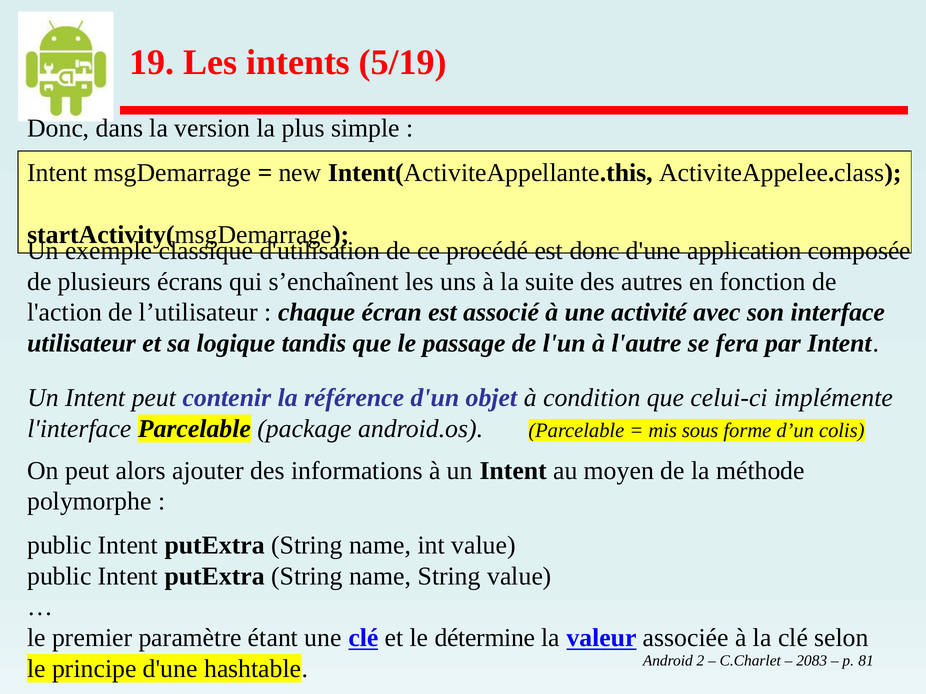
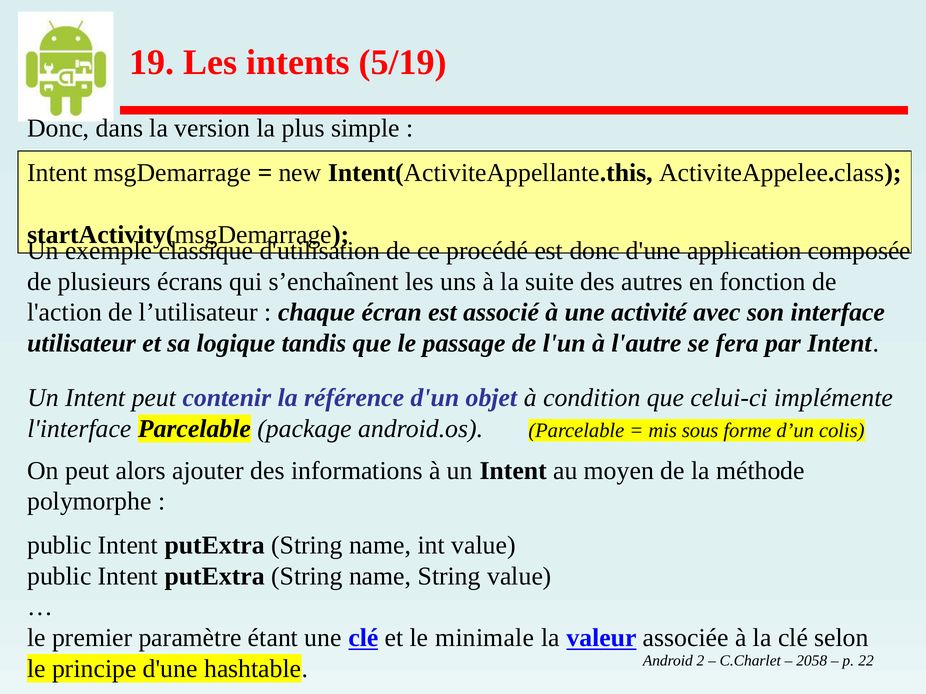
détermine: détermine -> minimale (485, 638)
2083: 2083 -> 2058 (812, 661)
81: 81 -> 22 (866, 661)
